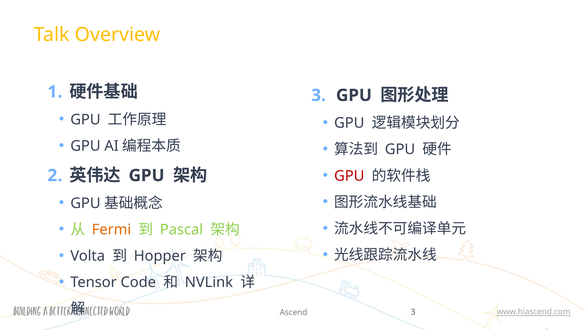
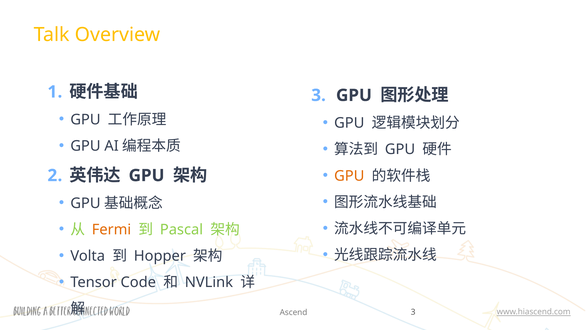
GPU colour: red -> orange (349, 176)
